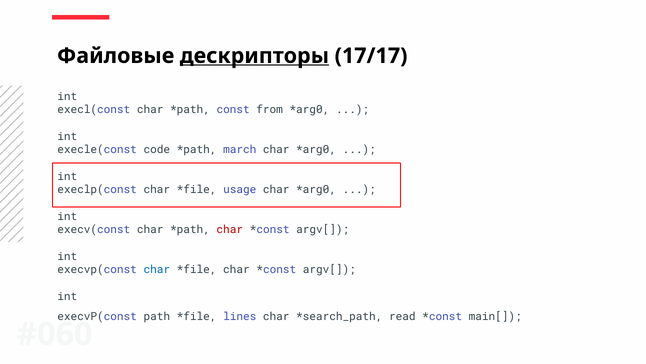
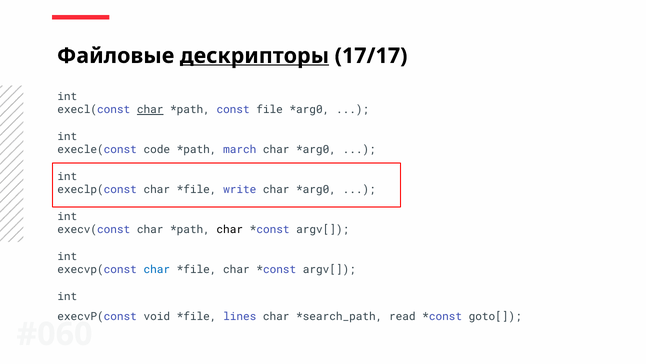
char underline: none -> present (150, 110)
from: from -> file (270, 110)
usage: usage -> write (240, 189)
char colour: red -> black (230, 229)
path: path -> void (157, 316)
main[: main[ -> goto[ (495, 316)
